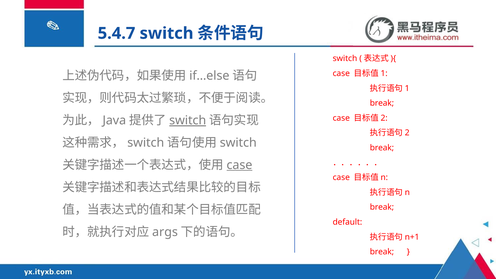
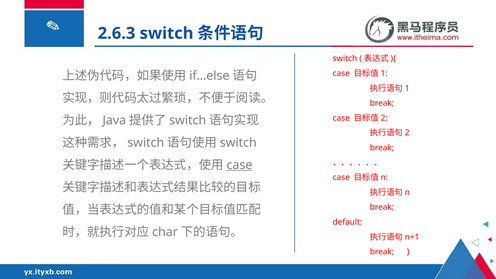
5.4.7: 5.4.7 -> 2.6.3 (117, 33)
switch underline: present -> none (188, 120)
args: args -> char (165, 232)
